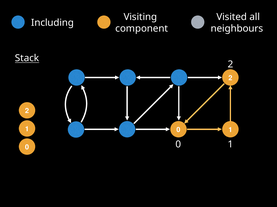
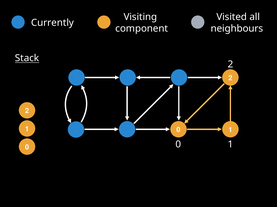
Including: Including -> Currently (53, 23)
